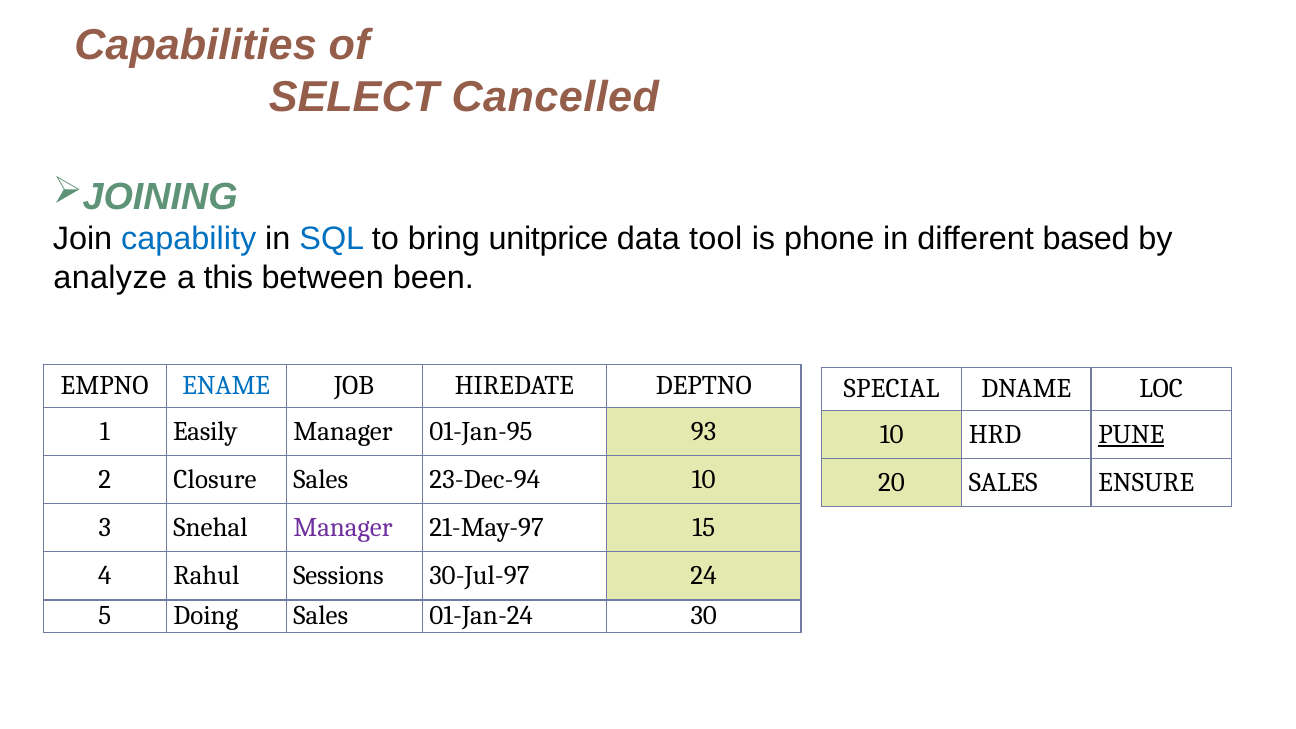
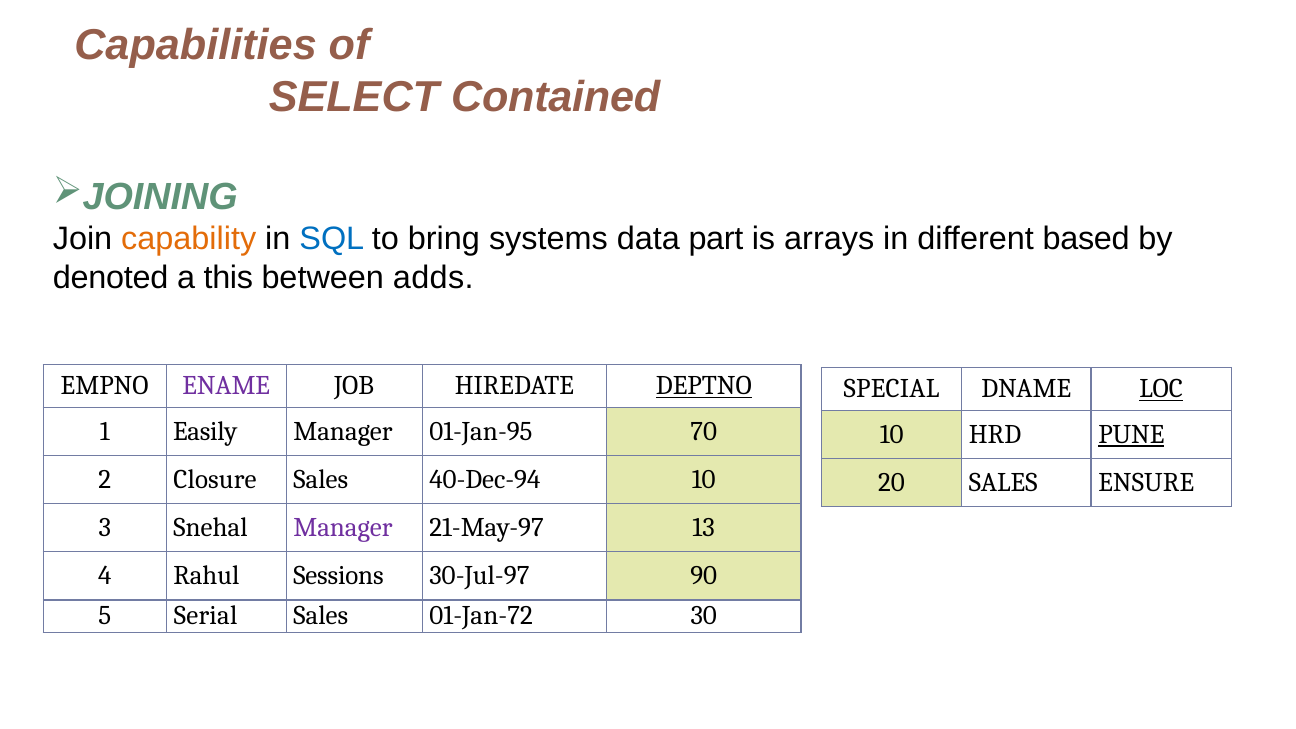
Cancelled: Cancelled -> Contained (556, 97)
capability colour: blue -> orange (189, 239)
unitprice: unitprice -> systems (548, 239)
tool: tool -> part (716, 239)
phone: phone -> arrays (829, 239)
analyze: analyze -> denoted (111, 278)
been: been -> adds (433, 278)
ENAME colour: blue -> purple (226, 386)
DEPTNO underline: none -> present (704, 386)
LOC underline: none -> present (1161, 389)
93: 93 -> 70 (704, 431)
23-Dec-94: 23-Dec-94 -> 40-Dec-94 (485, 479)
15: 15 -> 13 (704, 528)
24: 24 -> 90 (704, 576)
Doing: Doing -> Serial (206, 616)
01-Jan-24: 01-Jan-24 -> 01-Jan-72 (481, 616)
